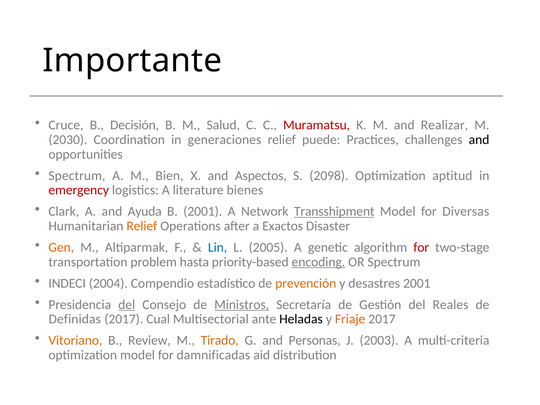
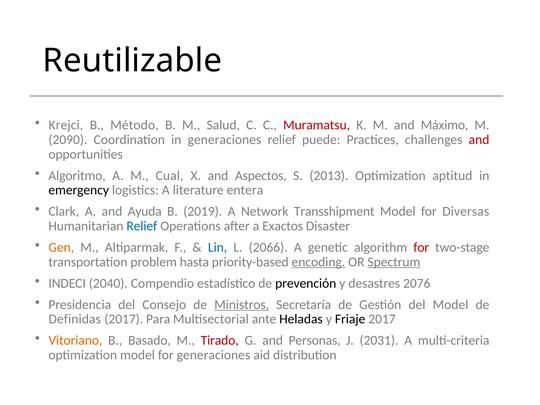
Importante: Importante -> Reutilizable (132, 60)
Cruce: Cruce -> Krejci (66, 125)
Decisión: Decisión -> Método (134, 125)
Realizar: Realizar -> Máximo (445, 125)
2030: 2030 -> 2090 (68, 140)
and colour: black -> red (479, 140)
Spectrum: Spectrum -> Algoritmo (77, 176)
Bien: Bien -> Cual (170, 176)
2098: 2098 -> 2013 (329, 176)
emergency colour: red -> black (79, 190)
bienes: bienes -> entera (245, 190)
B 2001: 2001 -> 2019 (203, 211)
Transshipment underline: present -> none (334, 211)
Relief colour: orange -> blue (142, 226)
2005: 2005 -> 2066 (268, 247)
Spectrum underline: none -> present (394, 262)
2004: 2004 -> 2040 (108, 283)
prevención colour: orange -> black (306, 283)
desastres 2001: 2001 -> 2076 (417, 283)
del underline: present -> none (127, 305)
del Reales: Reales -> Model (450, 305)
Cual: Cual -> Para (158, 319)
Friaje colour: orange -> black (350, 319)
Review: Review -> Basado (149, 341)
Tirado colour: orange -> red (220, 341)
2003: 2003 -> 2031 (379, 341)
for damnificadas: damnificadas -> generaciones (213, 355)
